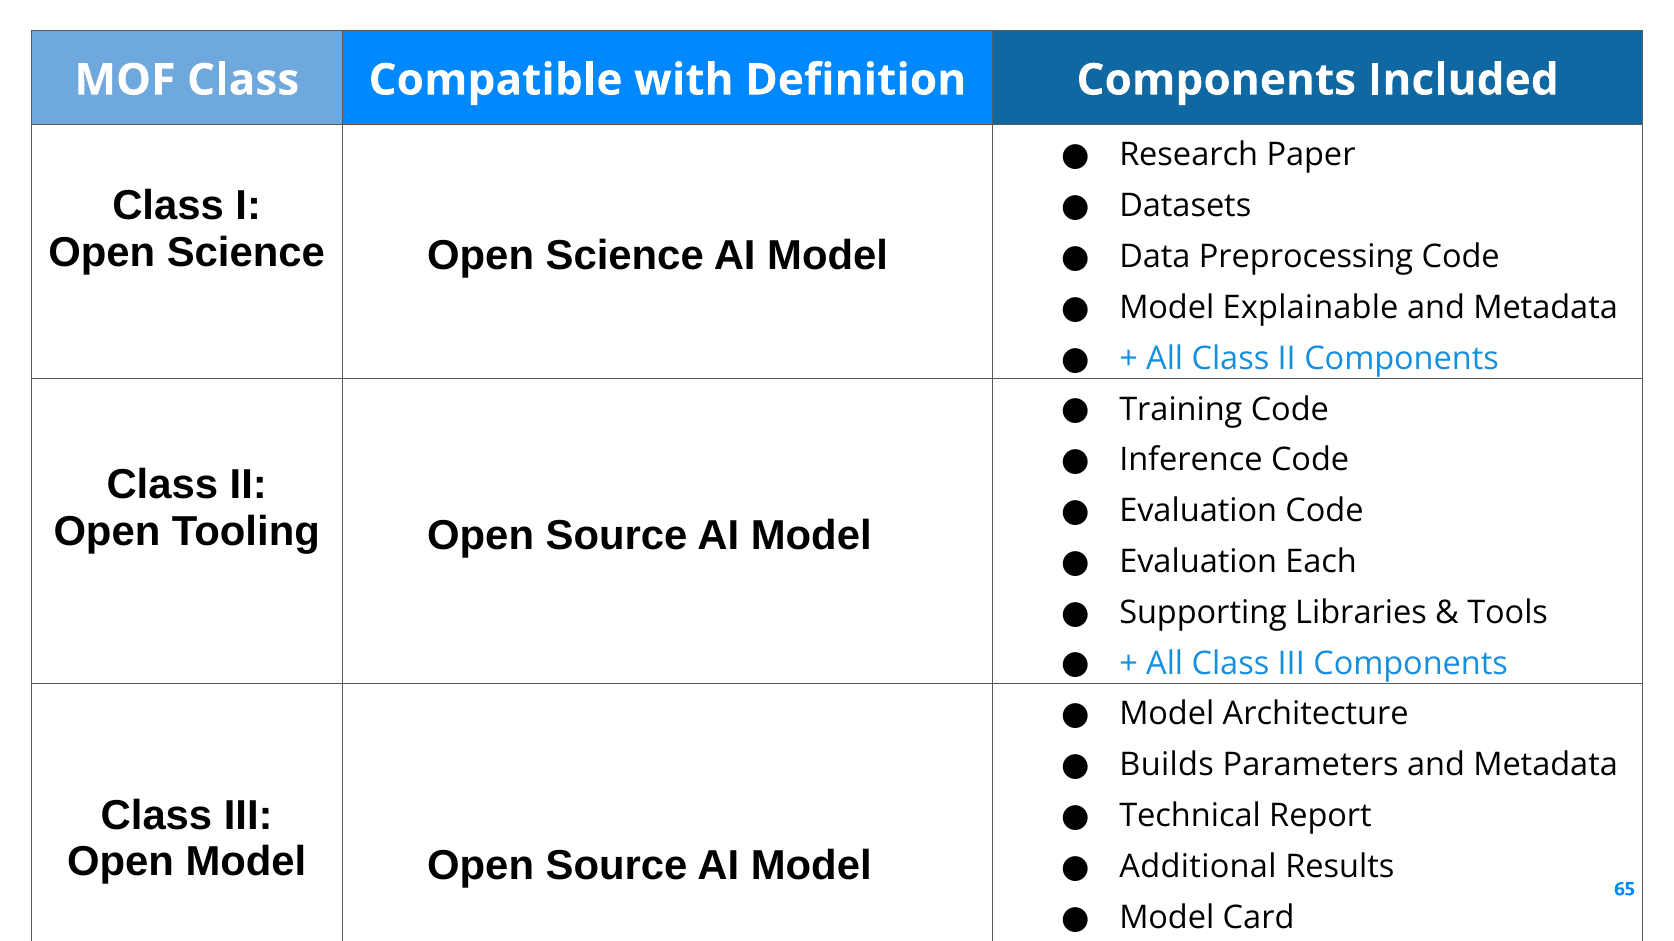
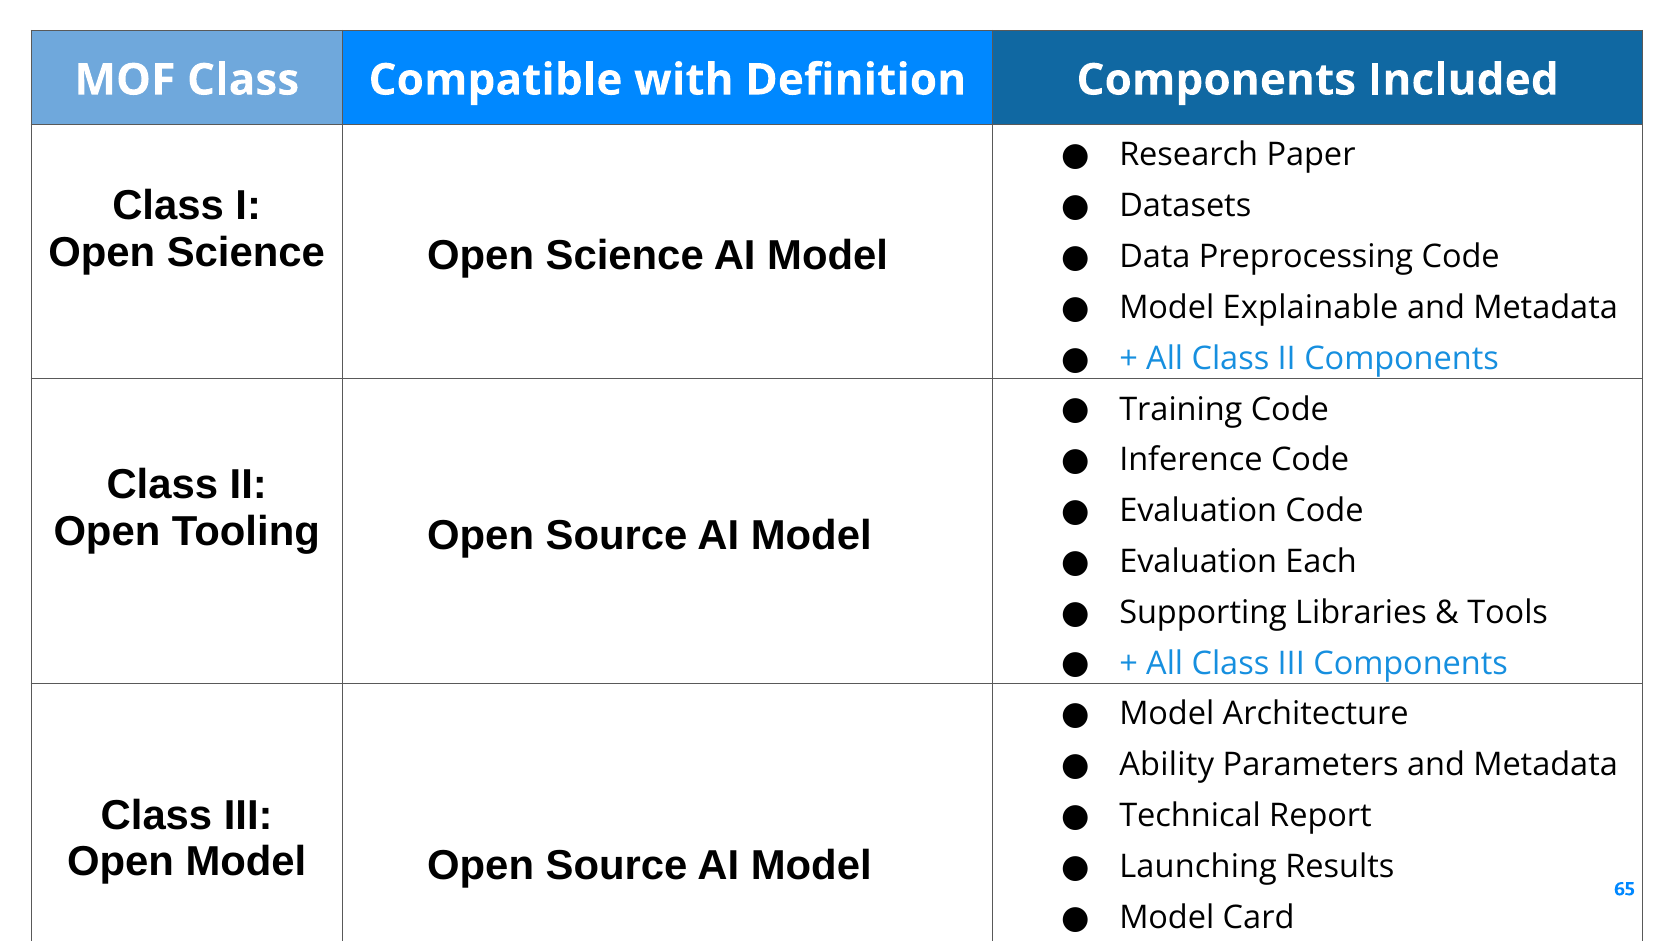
Builds: Builds -> Ability (1167, 765)
Additional: Additional -> Launching (1198, 867)
